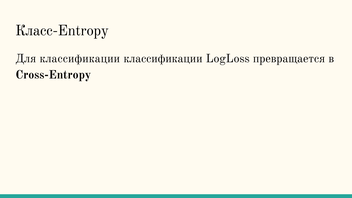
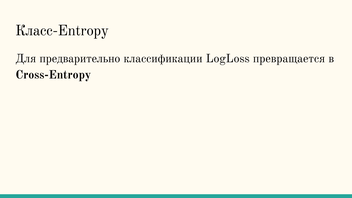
Для классификации: классификации -> предварительно (80, 59)
